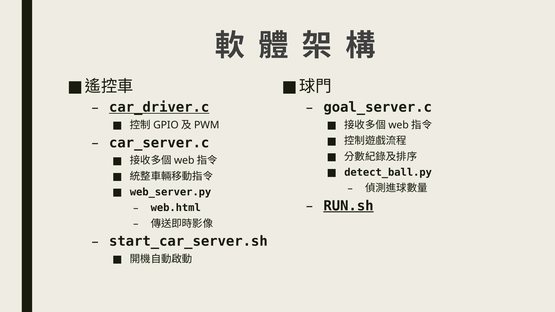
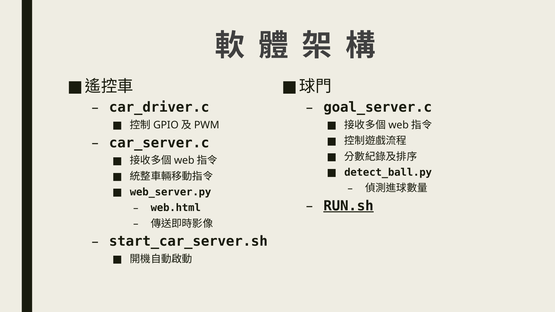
car_driver.c underline: present -> none (159, 107)
